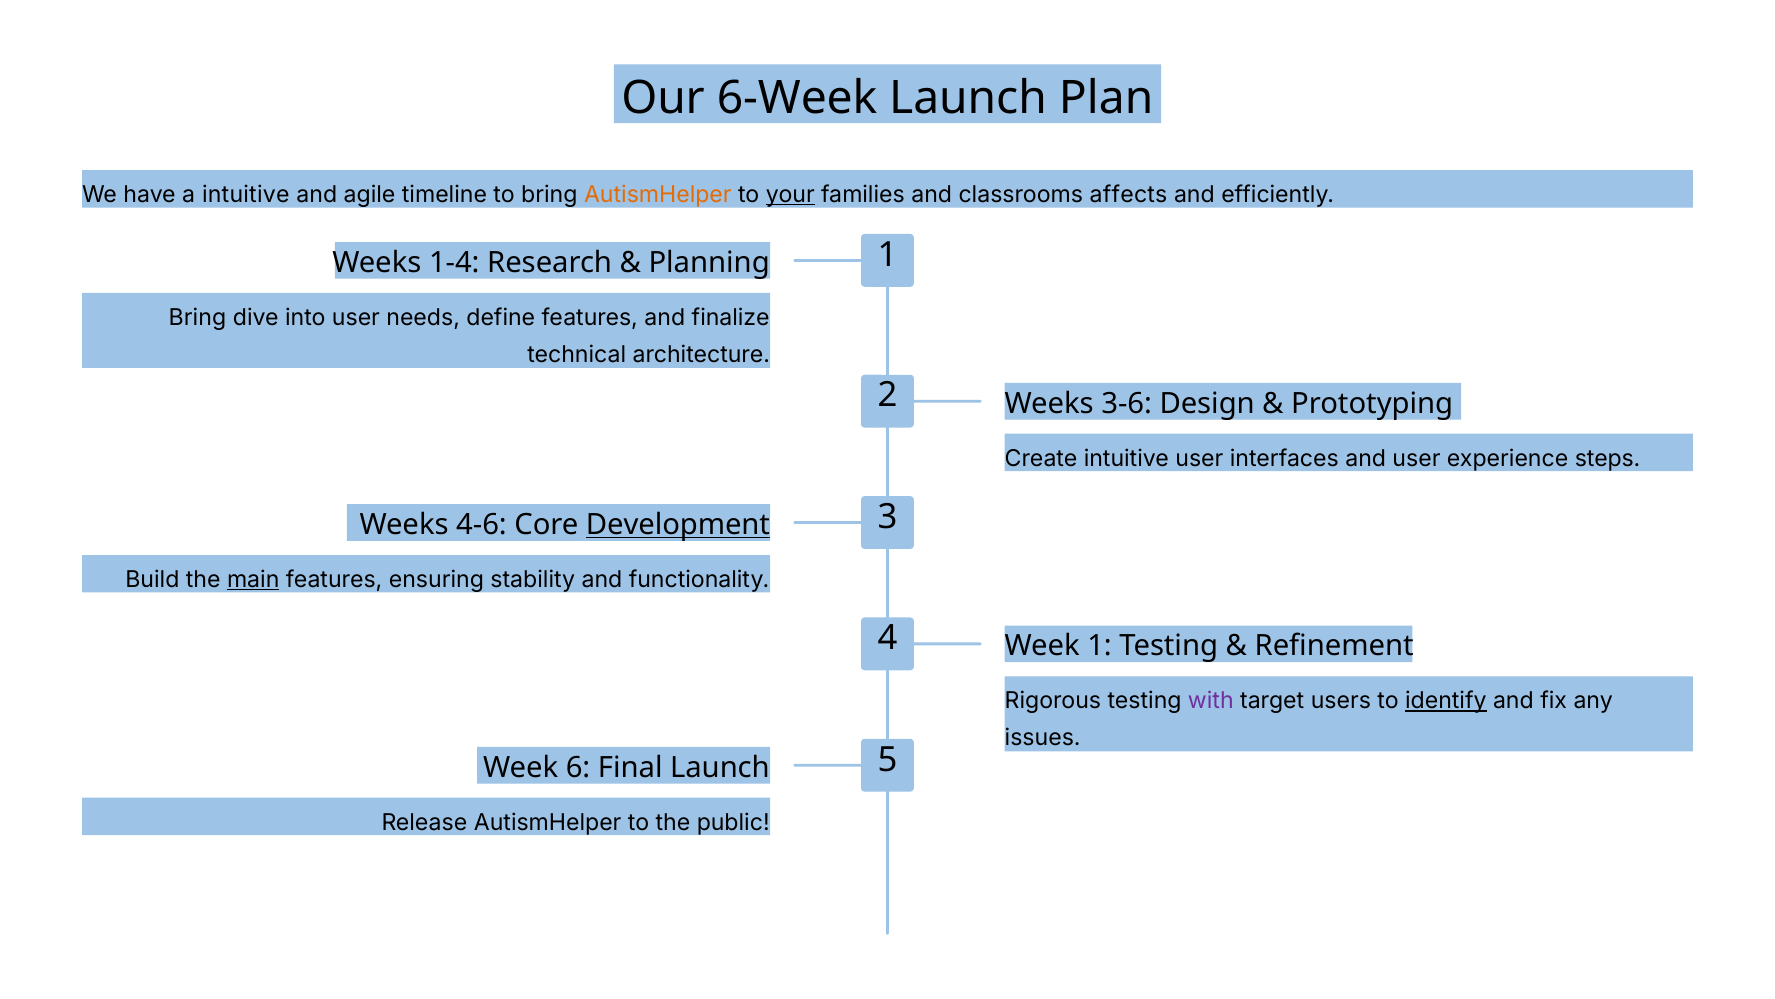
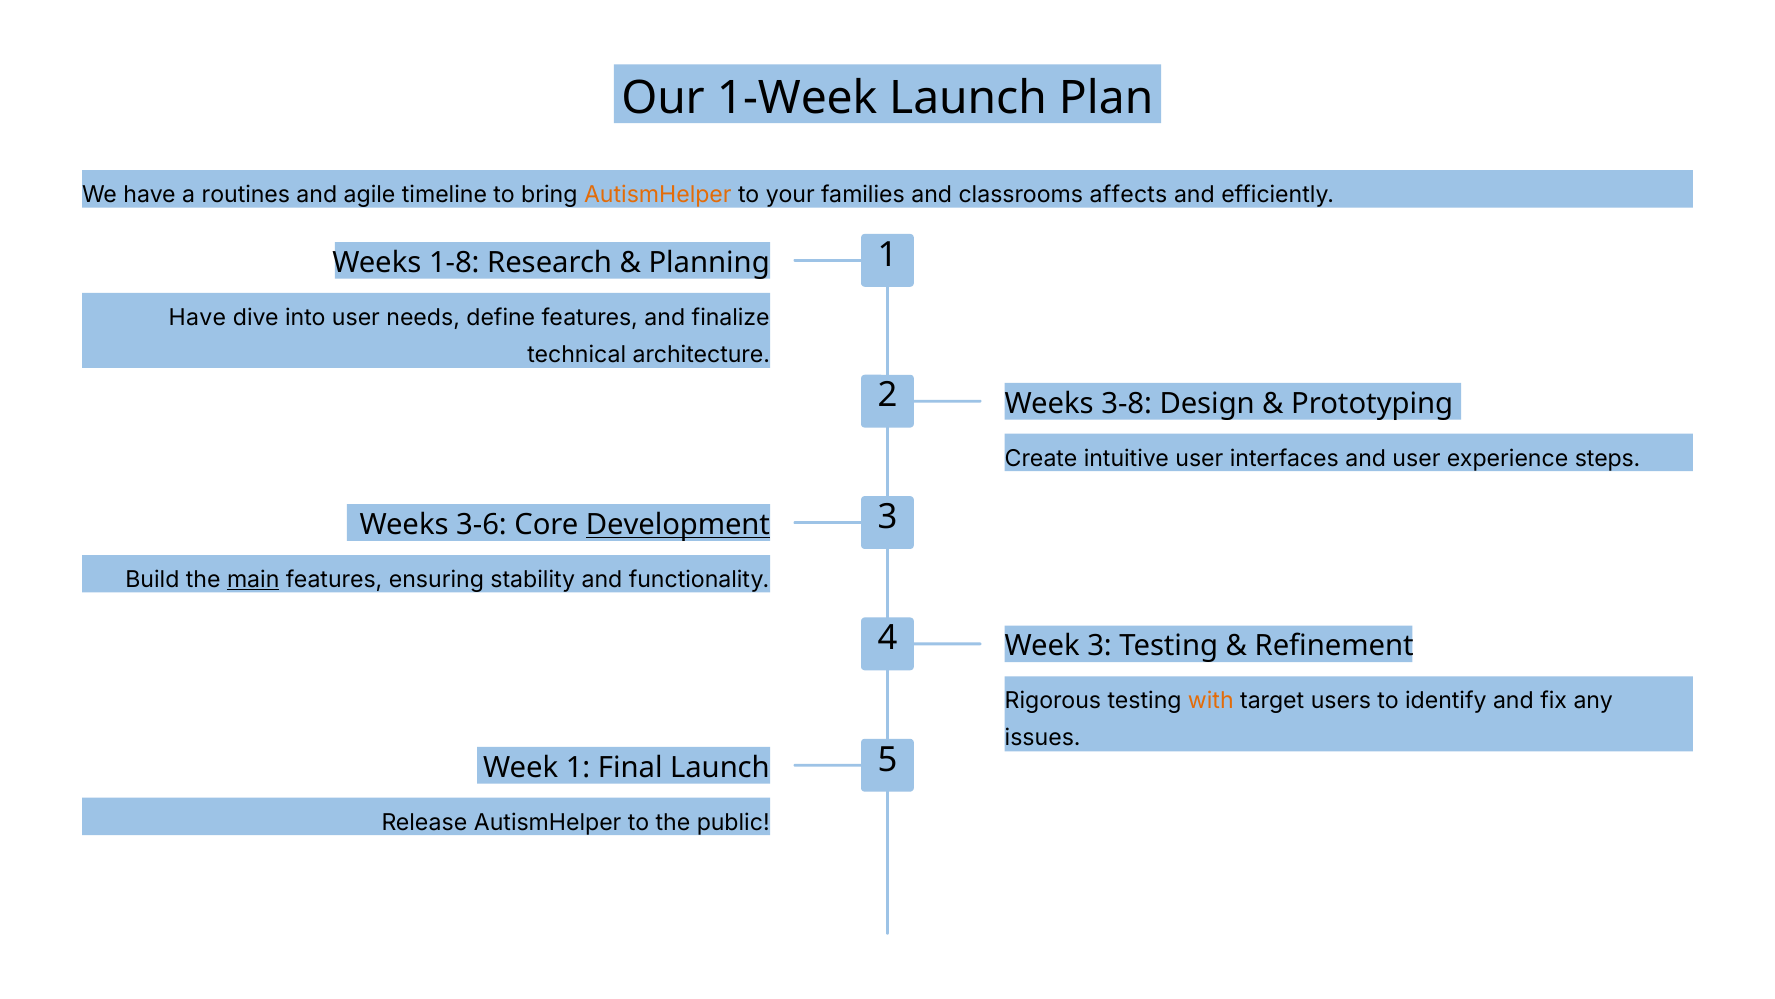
6-Week: 6-Week -> 1-Week (797, 98)
a intuitive: intuitive -> routines (246, 195)
your underline: present -> none (790, 195)
1-4: 1-4 -> 1-8 (454, 263)
Bring: Bring -> Have (197, 317)
3-6: 3-6 -> 3-8 (1127, 403)
4-6: 4-6 -> 3-6 (481, 525)
Week 1: 1 -> 3 (1100, 646)
with colour: purple -> orange (1211, 701)
identify underline: present -> none (1446, 701)
Week 6: 6 -> 1 (578, 767)
